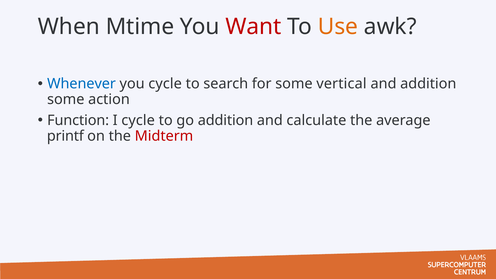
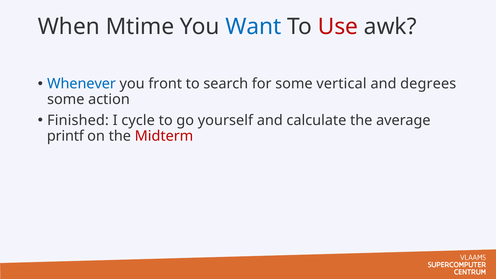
Want colour: red -> blue (253, 27)
Use colour: orange -> red (338, 27)
you cycle: cycle -> front (165, 84)
and addition: addition -> degrees (428, 84)
Function: Function -> Finished (78, 120)
go addition: addition -> yourself (225, 120)
